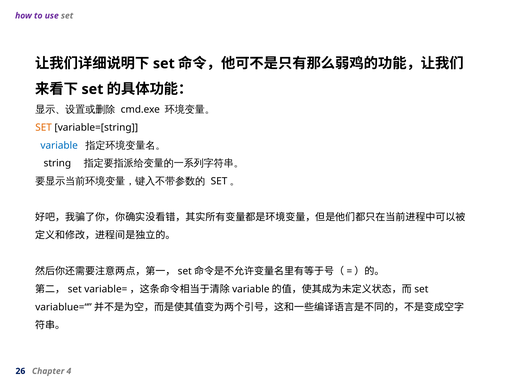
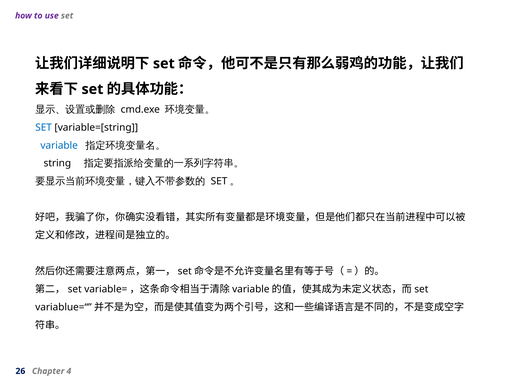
SET colour: orange -> blue (44, 127)
